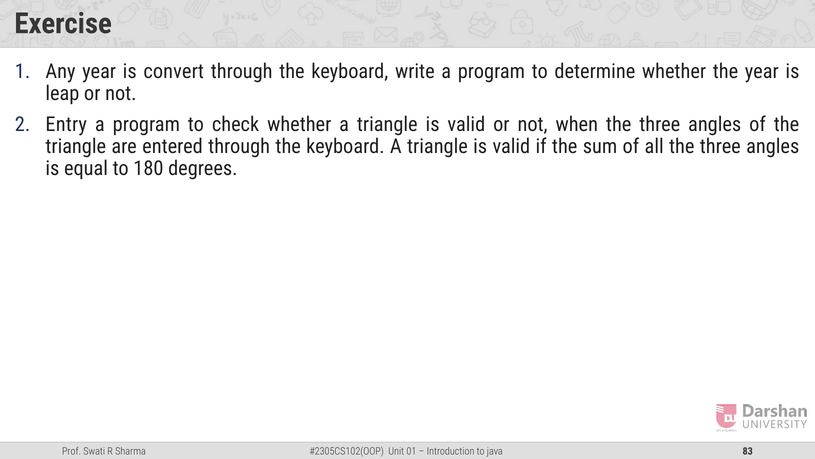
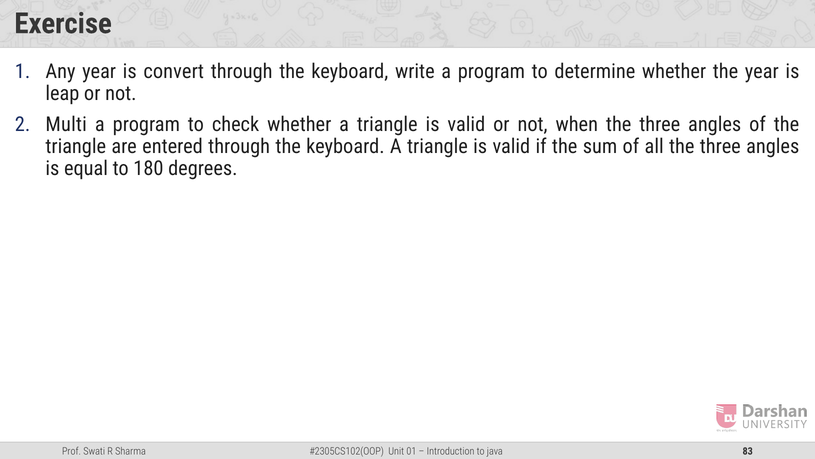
Entry: Entry -> Multi (66, 124)
